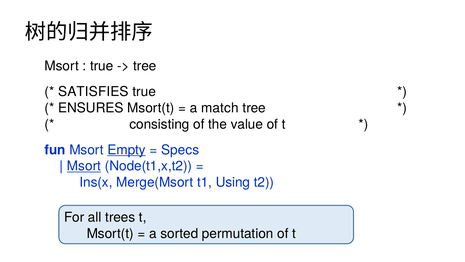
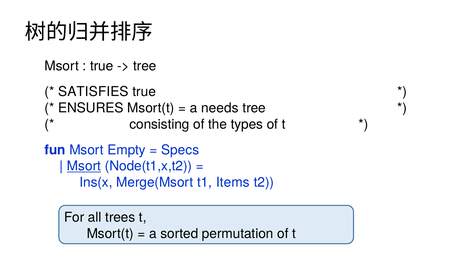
match: match -> needs (220, 108)
value: value -> types (247, 124)
Empty underline: present -> none (127, 150)
Using: Using -> Items (233, 182)
